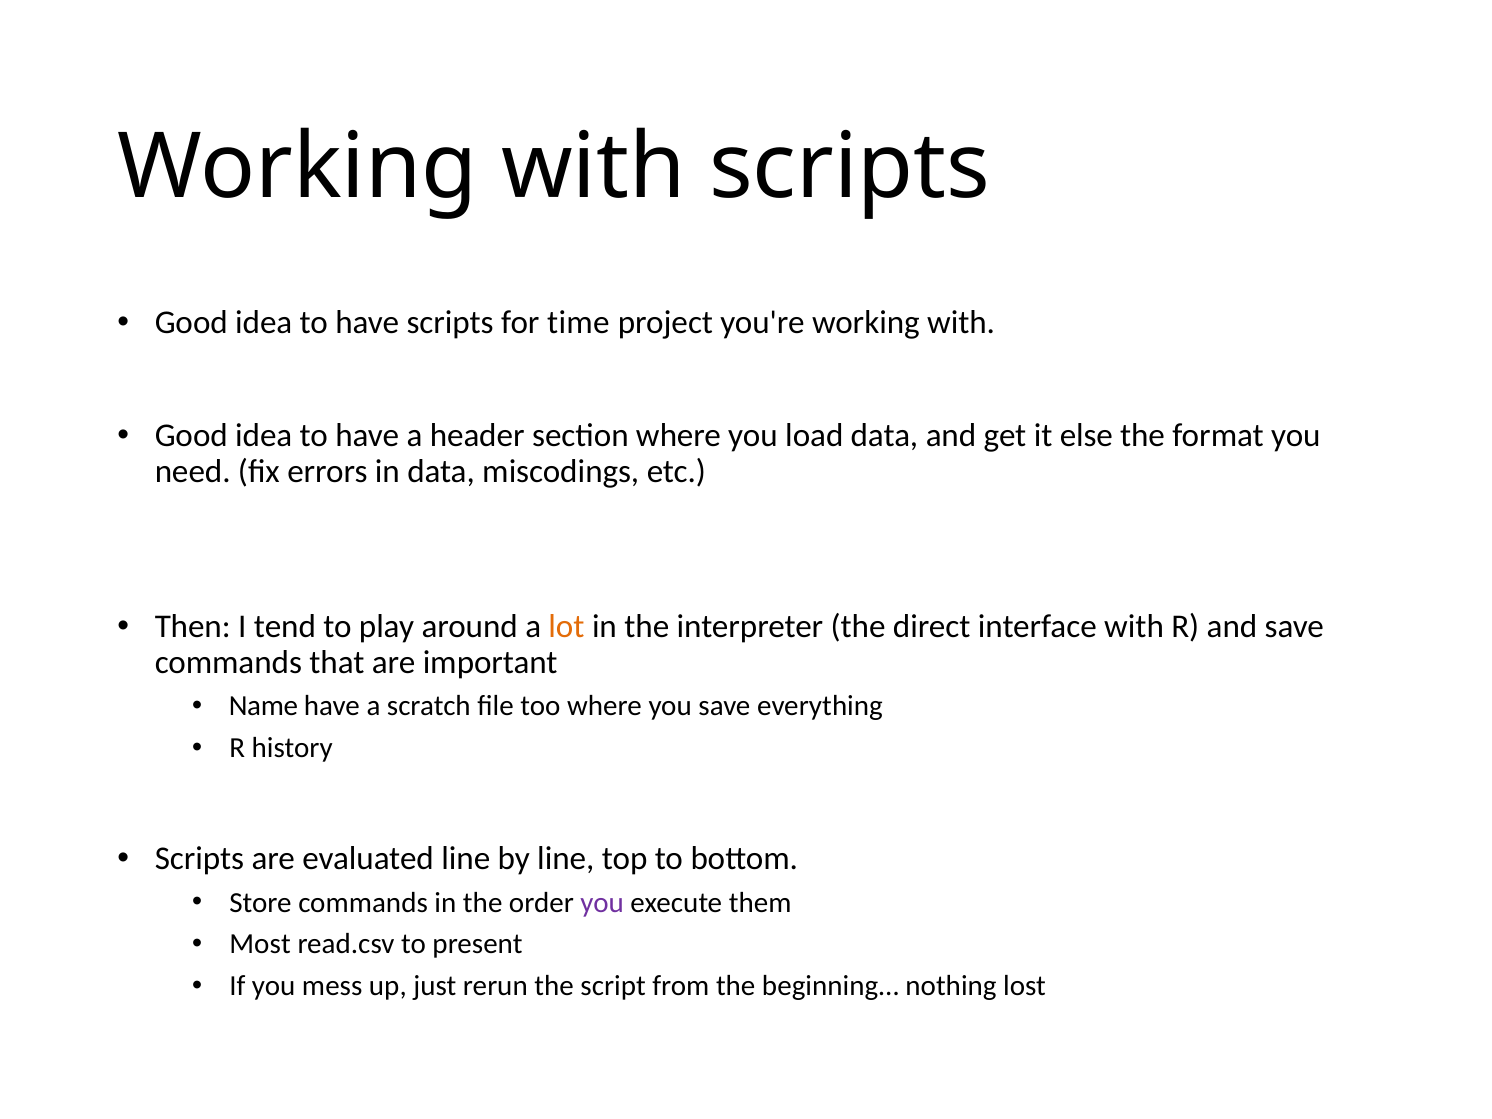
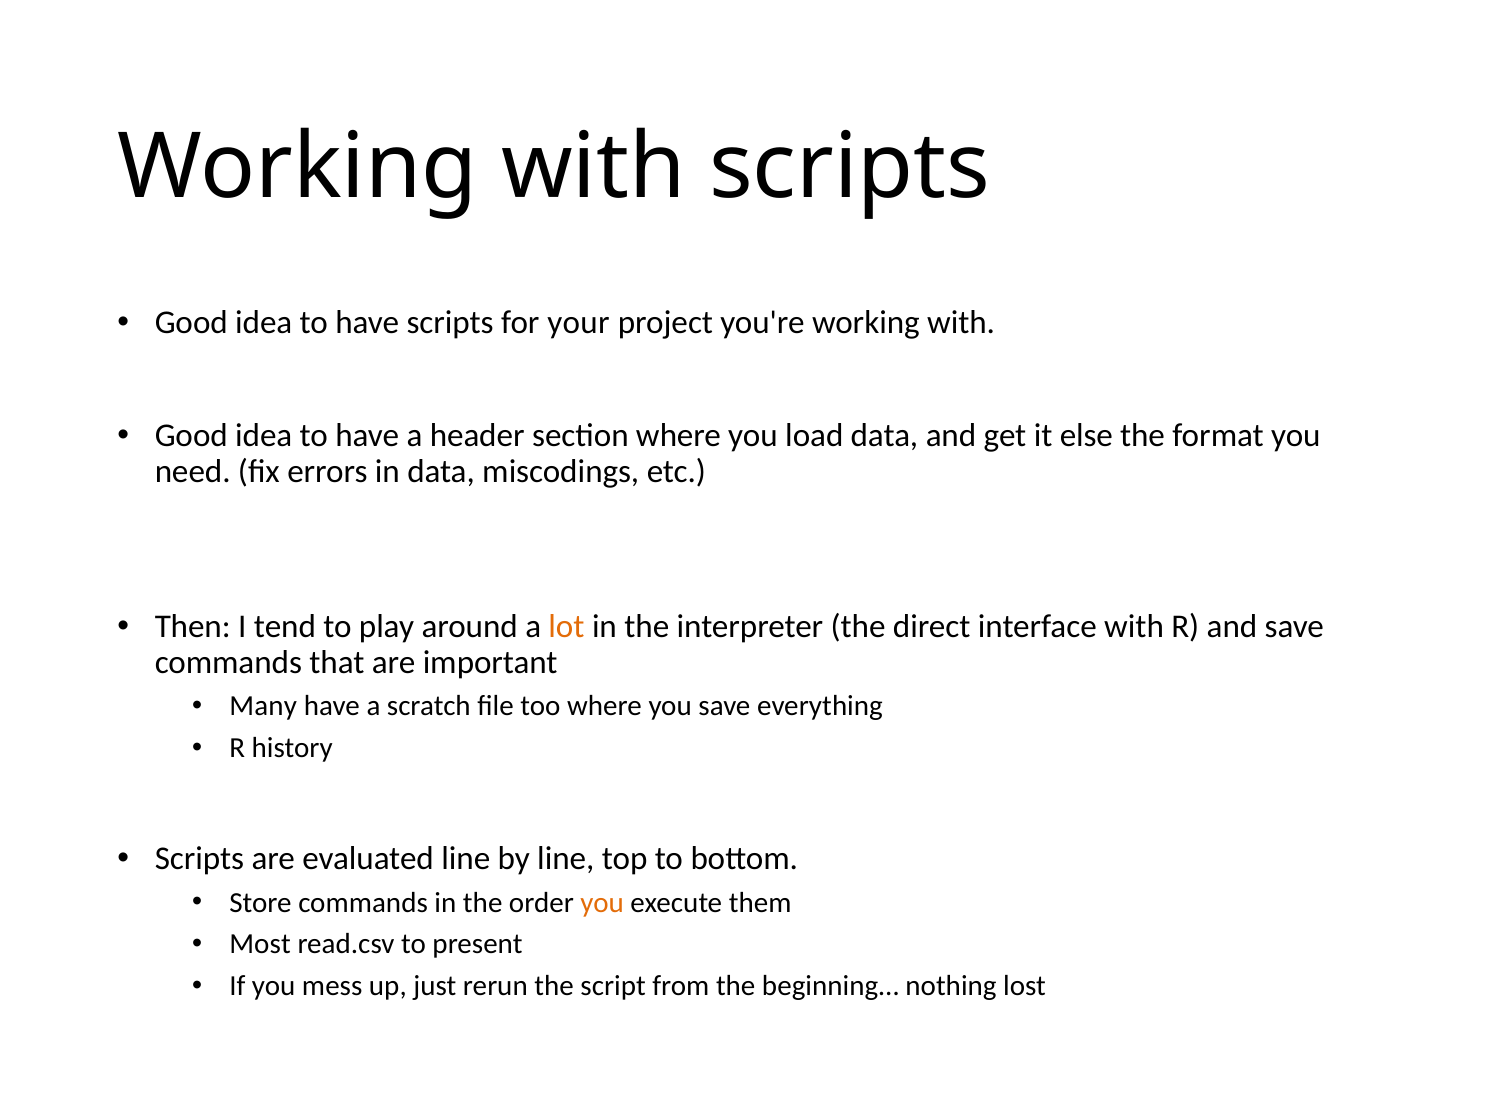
time: time -> your (578, 323)
Name: Name -> Many (263, 706)
you colour: purple -> orange (602, 903)
